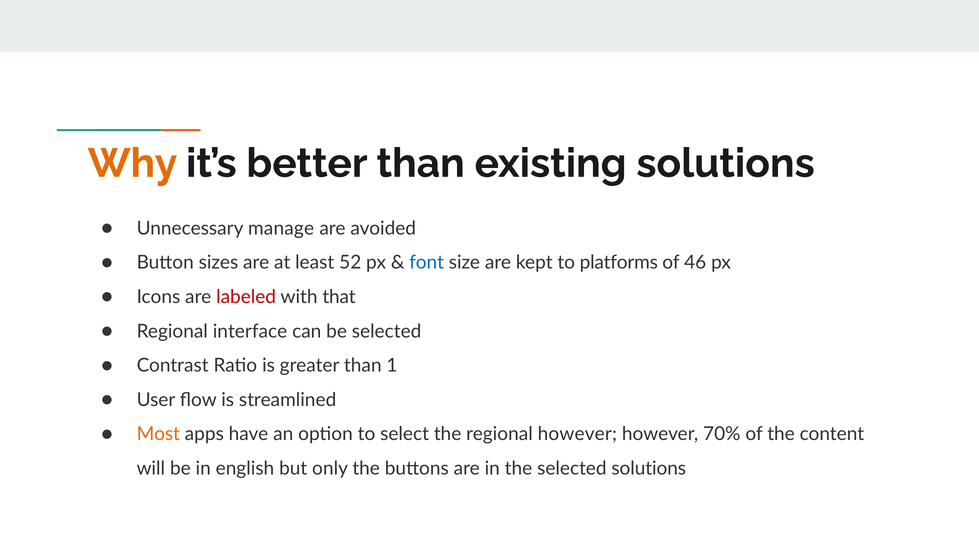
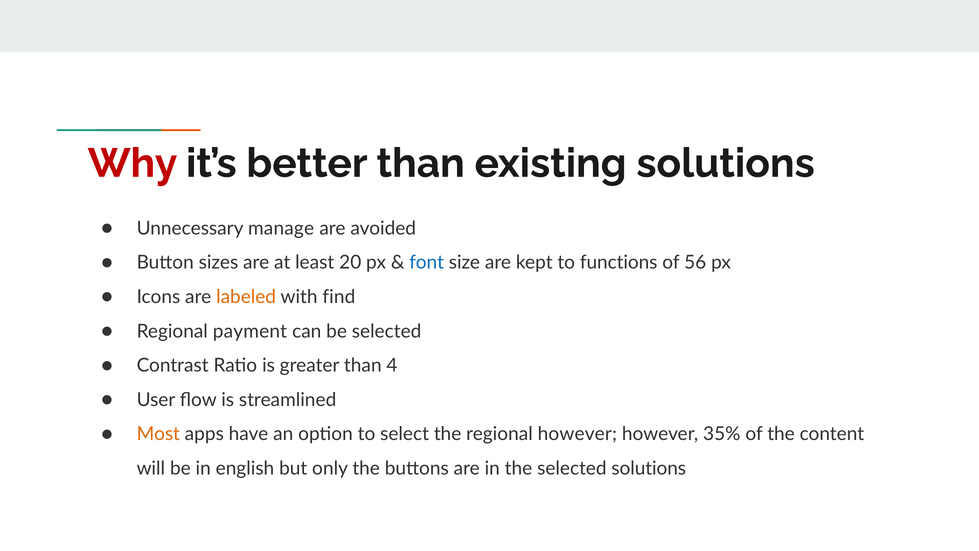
Why colour: orange -> red (133, 163)
52: 52 -> 20 (350, 263)
platforms: platforms -> functions (619, 263)
46: 46 -> 56 (695, 263)
labeled colour: red -> orange (246, 297)
that: that -> find (339, 297)
interface: interface -> payment (250, 331)
1: 1 -> 4 (392, 365)
70%: 70% -> 35% (722, 434)
